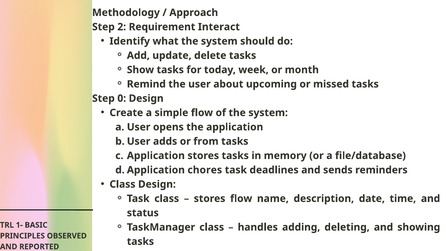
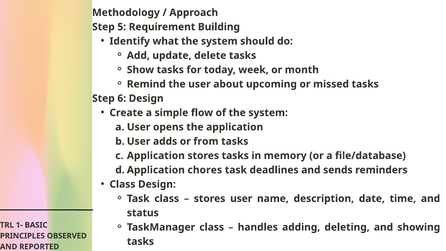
2: 2 -> 5 (122, 27)
Interact: Interact -> Building (219, 27)
0: 0 -> 6 (122, 98)
stores flow: flow -> user (241, 198)
